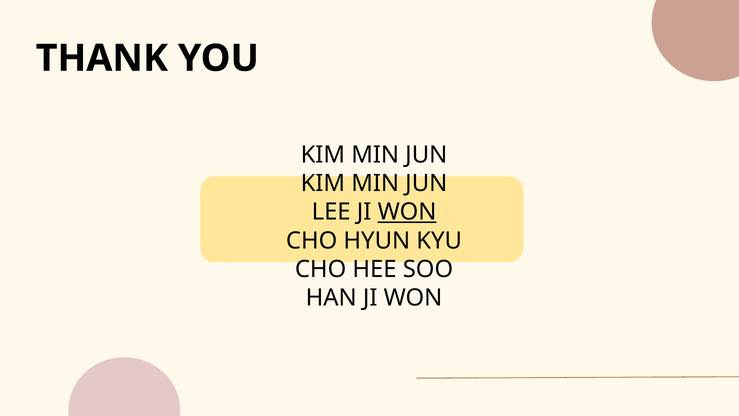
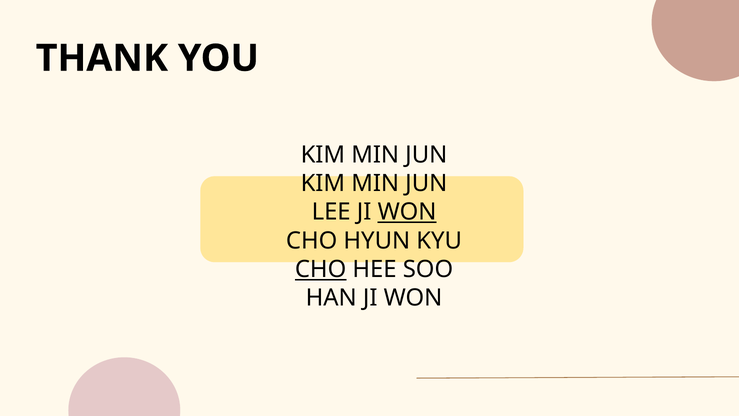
CHO underline: none -> present (321, 269)
